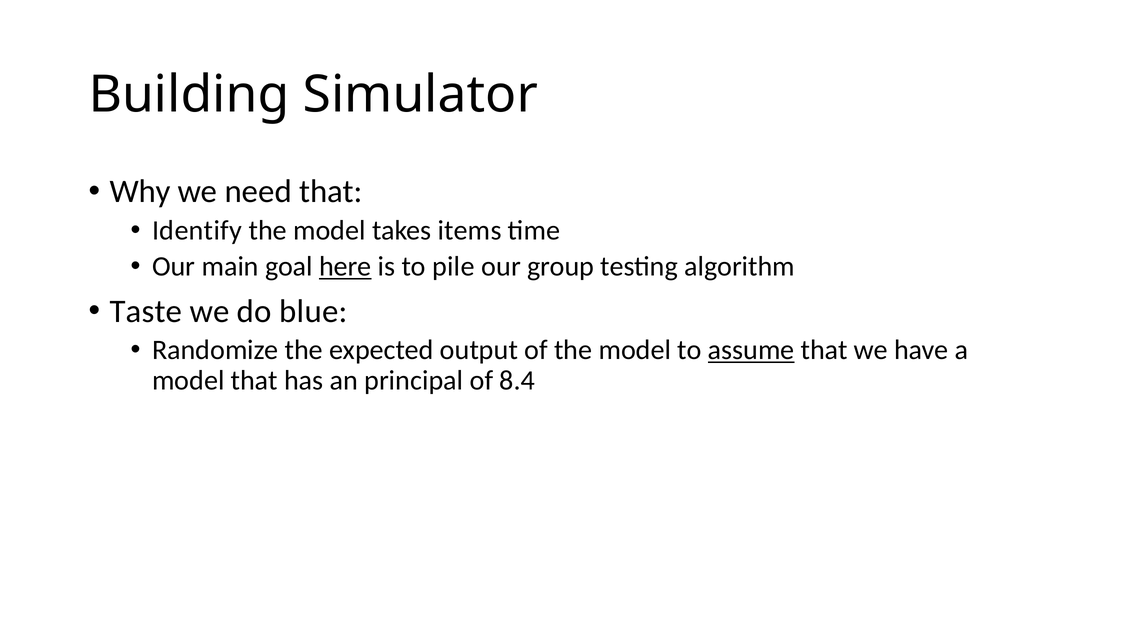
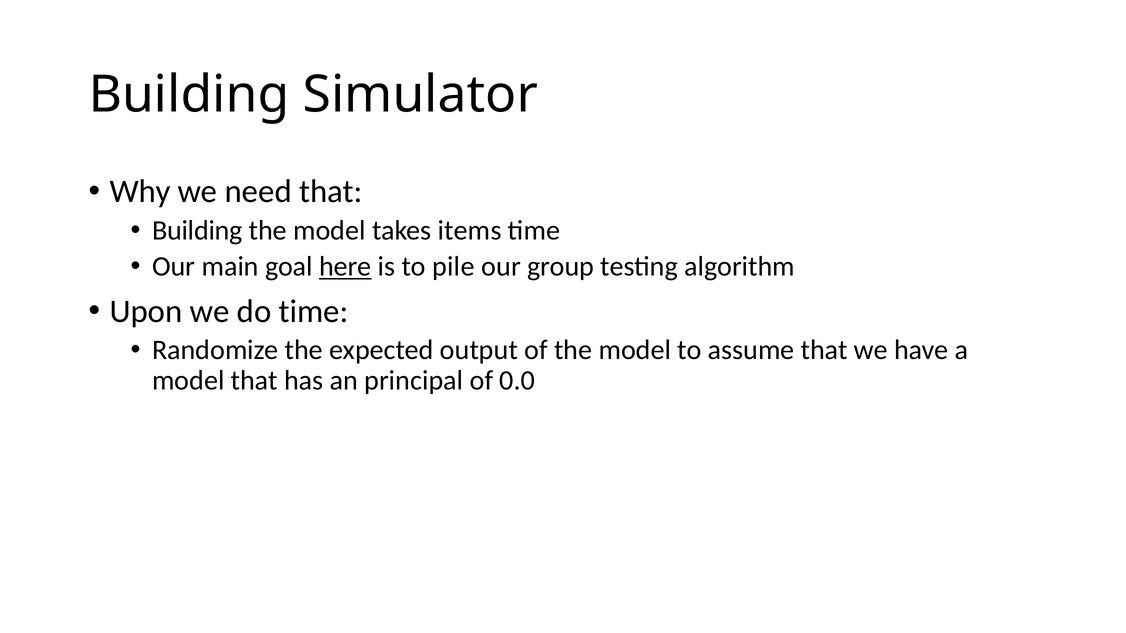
Identify: Identify -> Building (197, 231)
Taste: Taste -> Upon (146, 311)
do blue: blue -> time (314, 311)
assume underline: present -> none (751, 350)
8.4: 8.4 -> 0.0 (517, 381)
